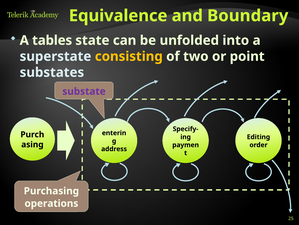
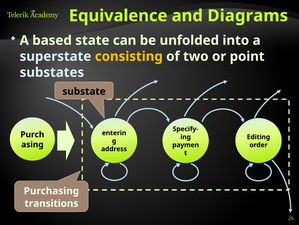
Boundary: Boundary -> Diagrams (248, 16)
tables: tables -> based (52, 40)
substate colour: purple -> black (84, 91)
operations: operations -> transitions (51, 203)
